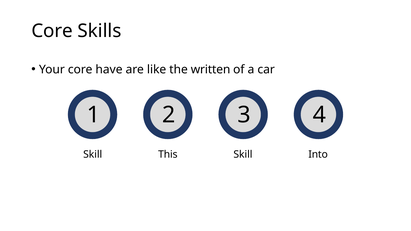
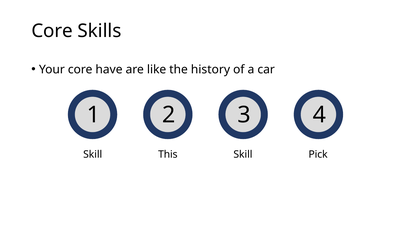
written: written -> history (210, 69)
Into: Into -> Pick (318, 155)
